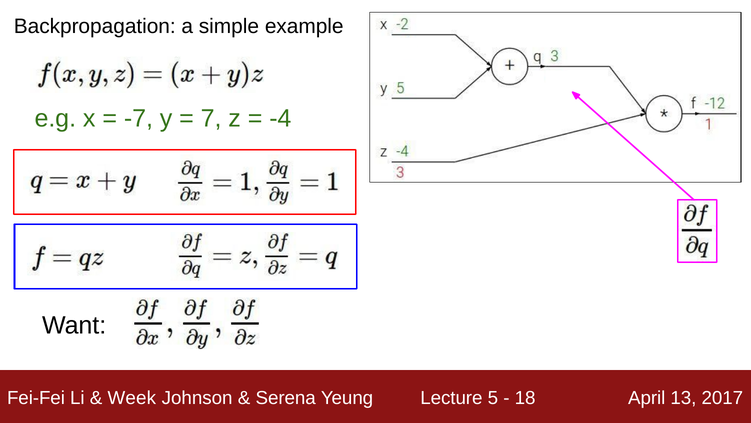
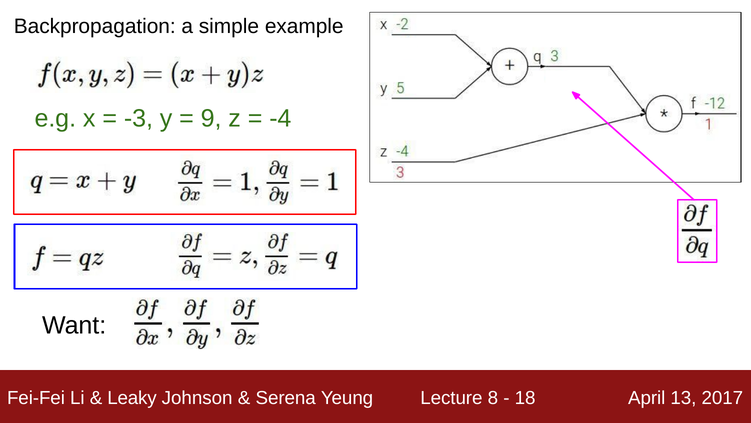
-7: -7 -> -3 (138, 118)
7: 7 -> 9 (211, 118)
Week: Week -> Leaky (132, 397)
5: 5 -> 8 (493, 397)
